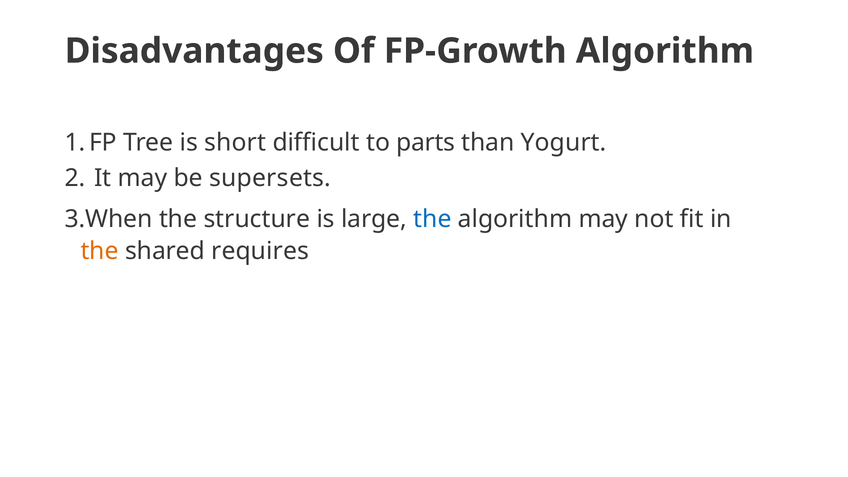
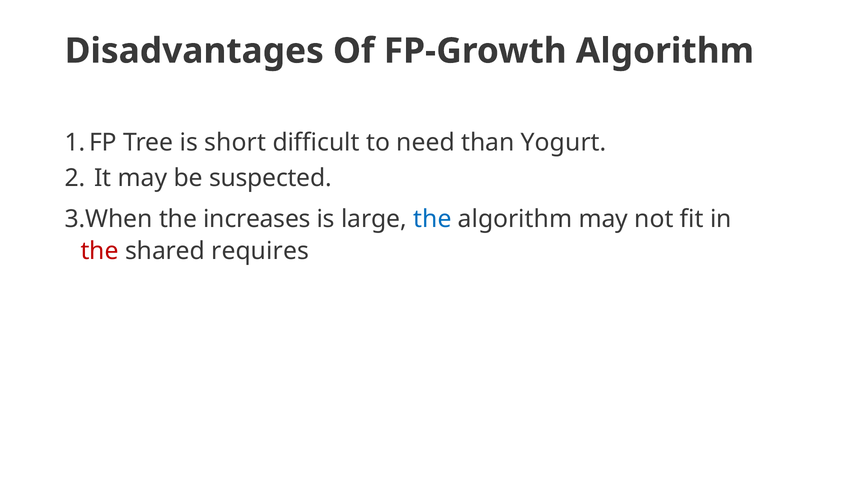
parts: parts -> need (426, 143)
supersets: supersets -> suspected (270, 178)
structure: structure -> increases (257, 219)
the colour: orange -> red (100, 251)
